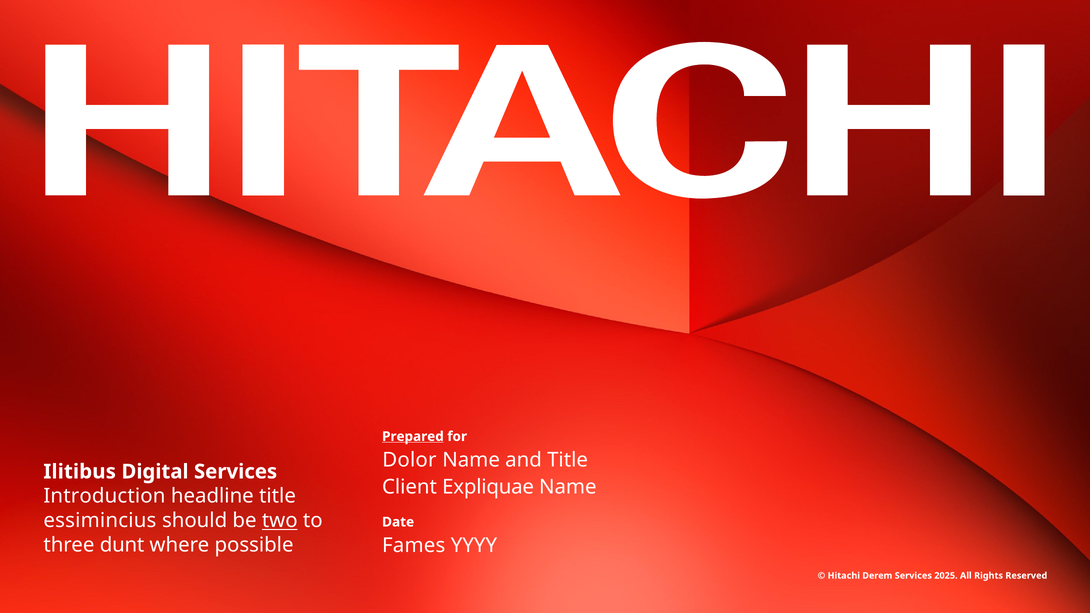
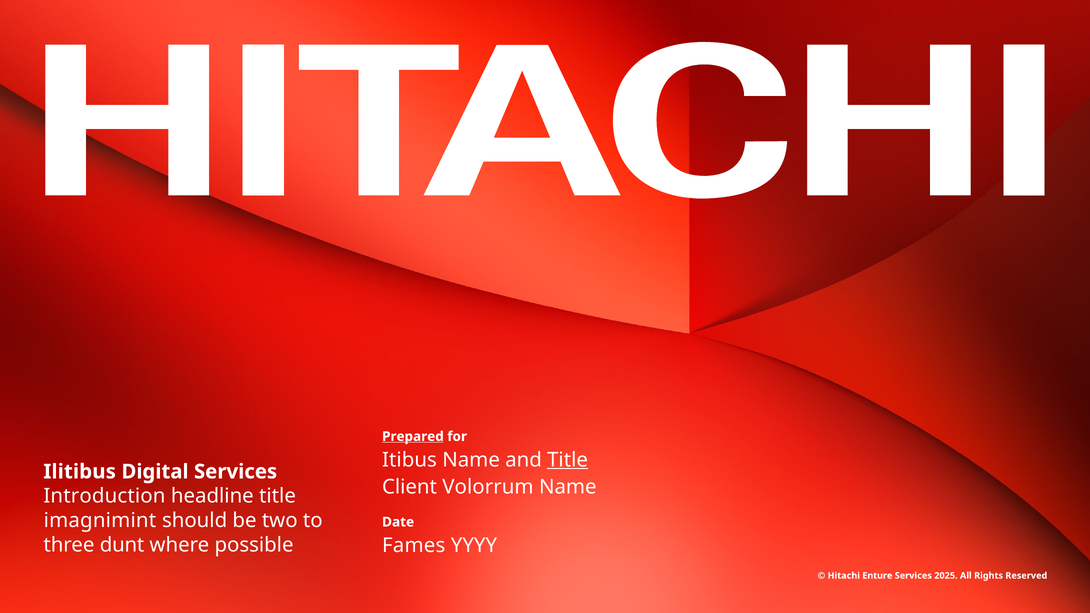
Dolor: Dolor -> Itibus (409, 460)
Title underline: none -> present (568, 460)
Expliquae: Expliquae -> Volorrum (488, 487)
essimincius: essimincius -> imagnimint (100, 521)
two underline: present -> none (280, 521)
Derem: Derem -> Enture (877, 576)
